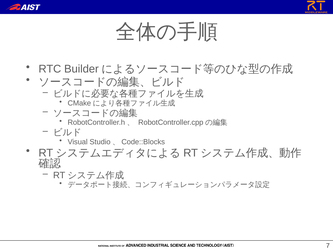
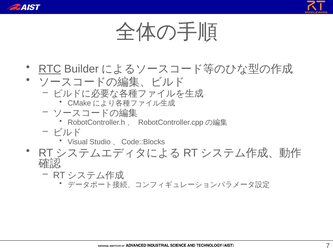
RTC underline: none -> present (50, 69)
